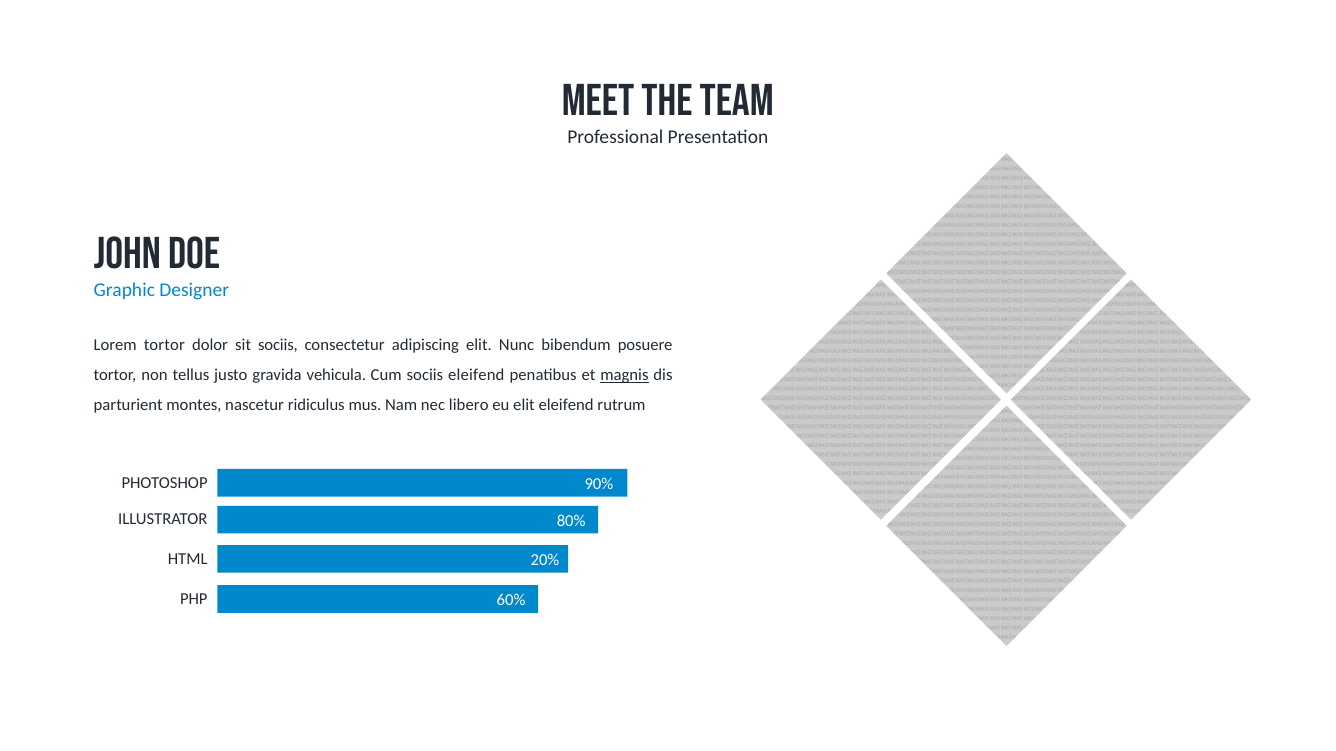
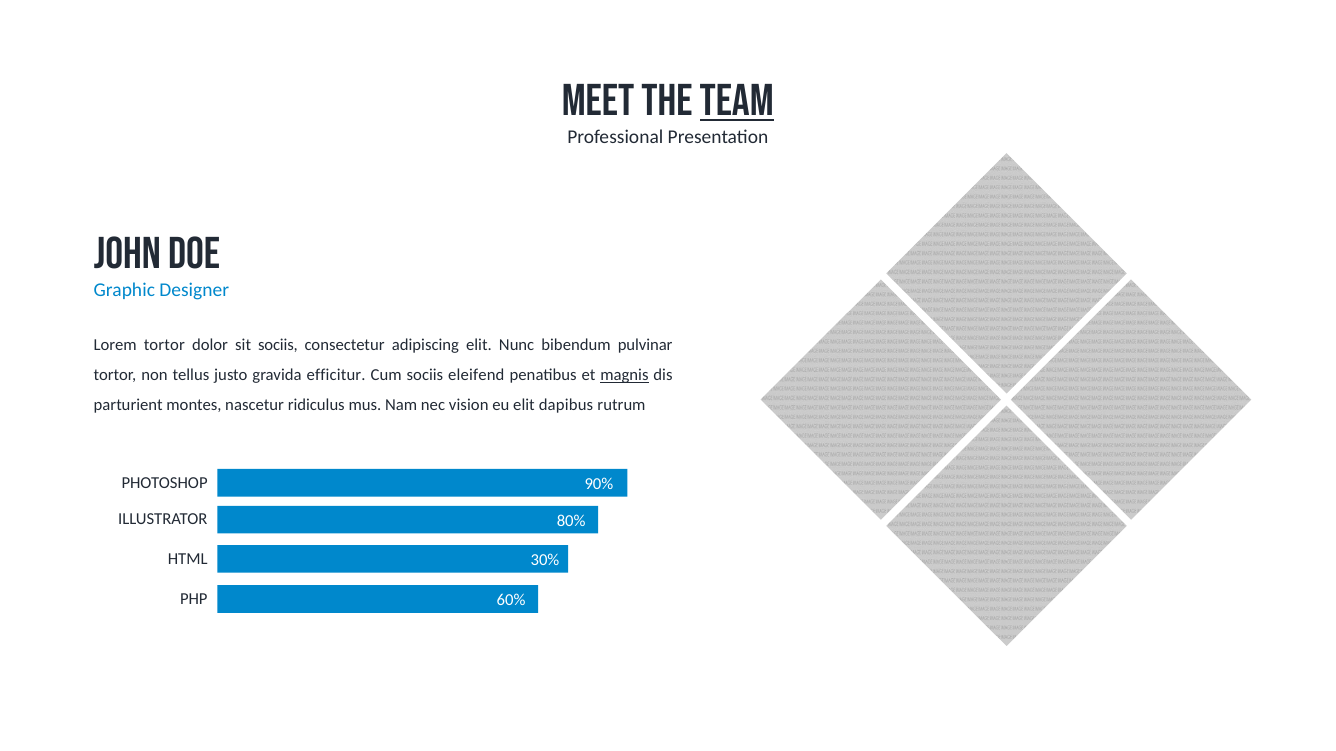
team underline: none -> present (737, 101)
posuere: posuere -> pulvinar (645, 345)
vehicula: vehicula -> efficitur (336, 375)
libero: libero -> vision (469, 406)
elit eleifend: eleifend -> dapibus (566, 406)
20%: 20% -> 30% (545, 560)
